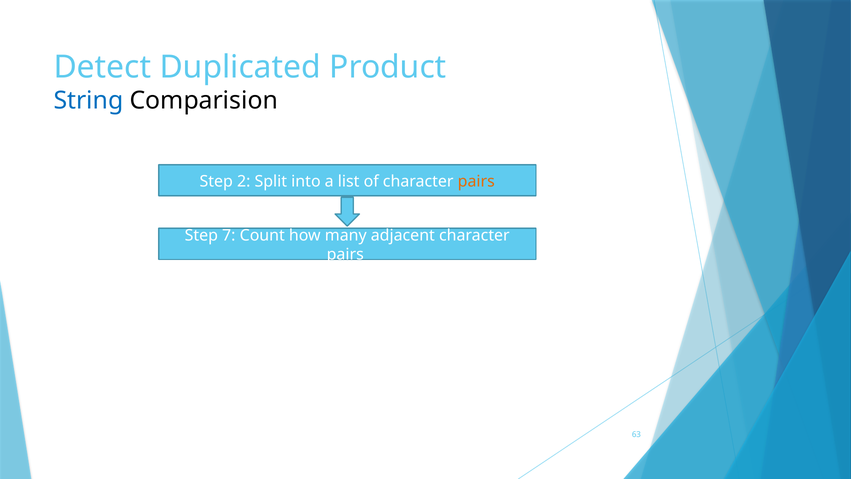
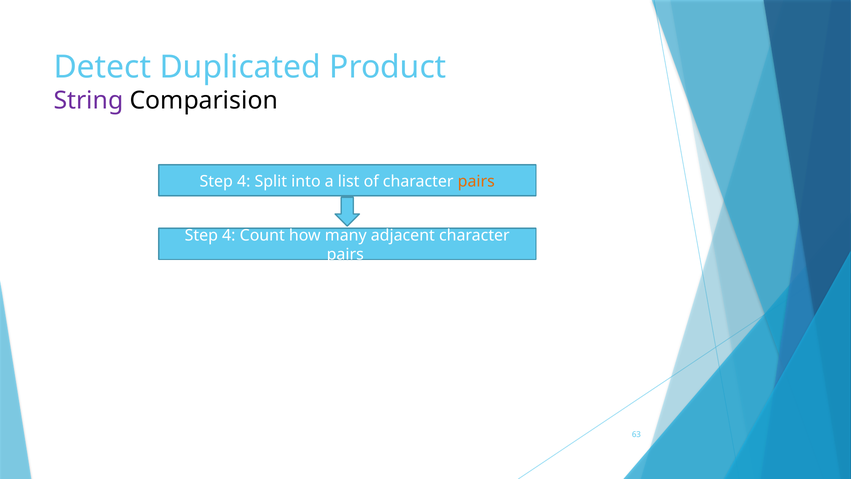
String colour: blue -> purple (89, 101)
2: 2 -> 4 (244, 181)
7: 7 -> 4 (229, 235)
